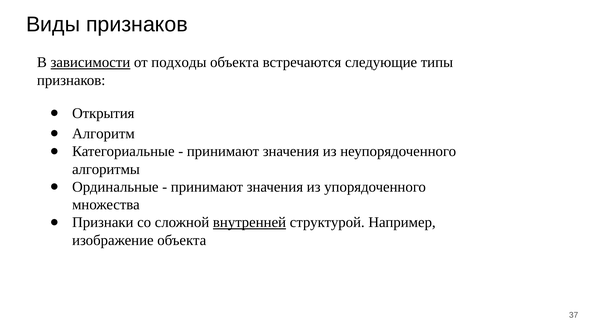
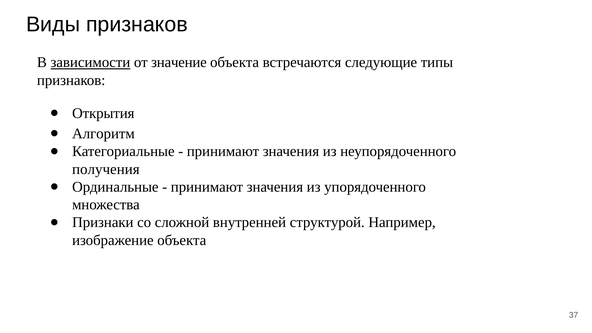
подходы: подходы -> значение (179, 62)
алгоритмы: алгоритмы -> получения (106, 169)
внутренней underline: present -> none (249, 222)
